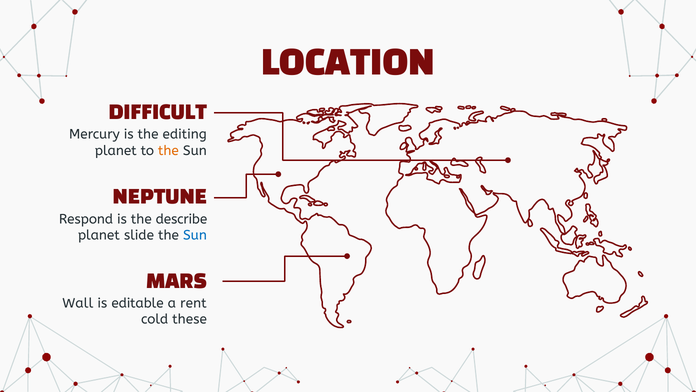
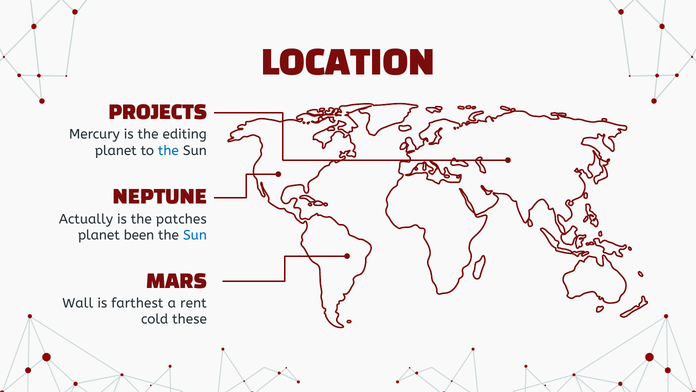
DIFFICULT: DIFFICULT -> PROJECTS (158, 113)
the colour: orange -> blue (168, 150)
Respond: Respond -> Actually (86, 219)
describe: describe -> patches (181, 219)
slide: slide -> been (139, 235)
editable: editable -> farthest (137, 303)
